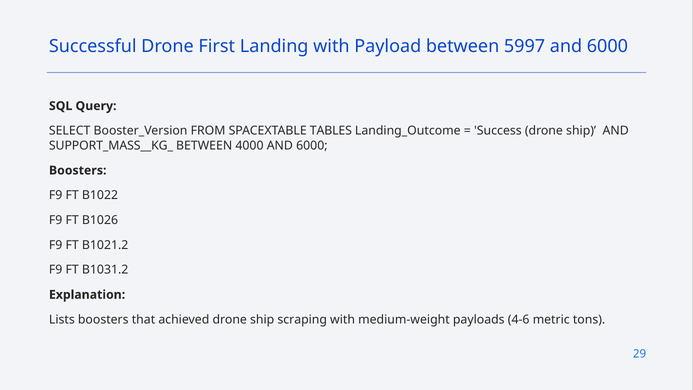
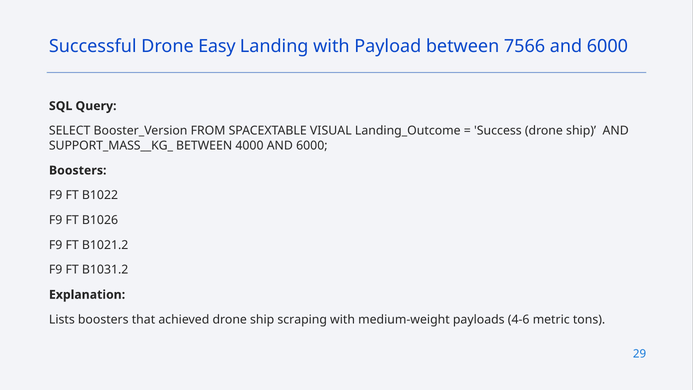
First: First -> Easy (217, 46)
5997: 5997 -> 7566 (525, 46)
TABLES: TABLES -> VISUAL (331, 131)
